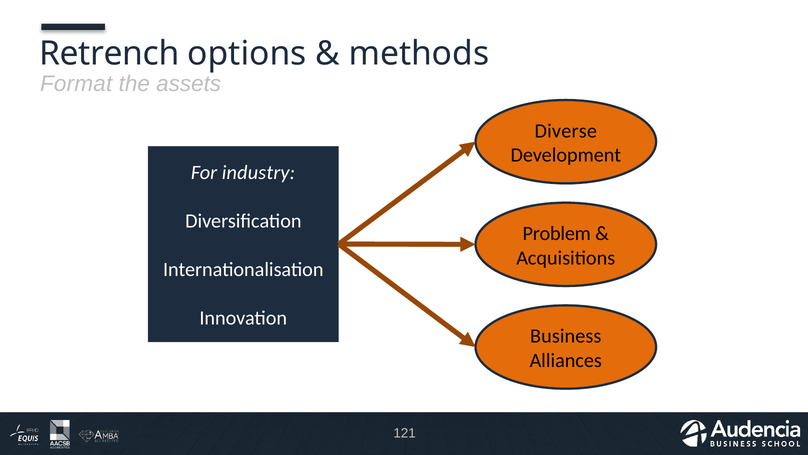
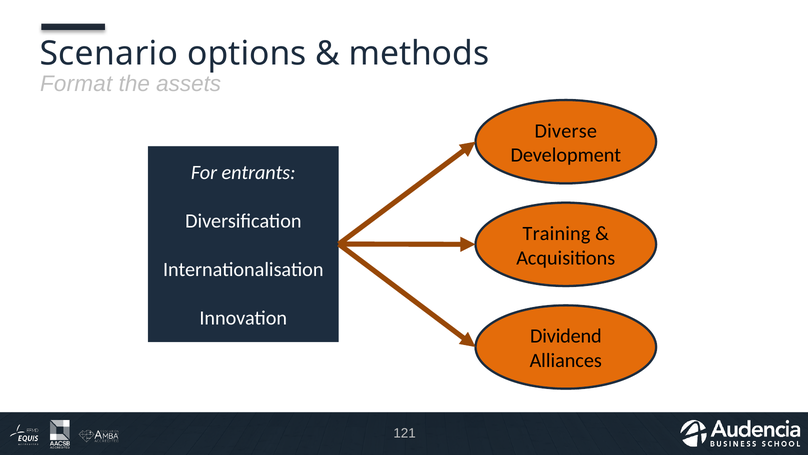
Retrench: Retrench -> Scenario (109, 54)
industry: industry -> entrants (259, 173)
Problem: Problem -> Training (557, 233)
Business: Business -> Dividend (566, 336)
